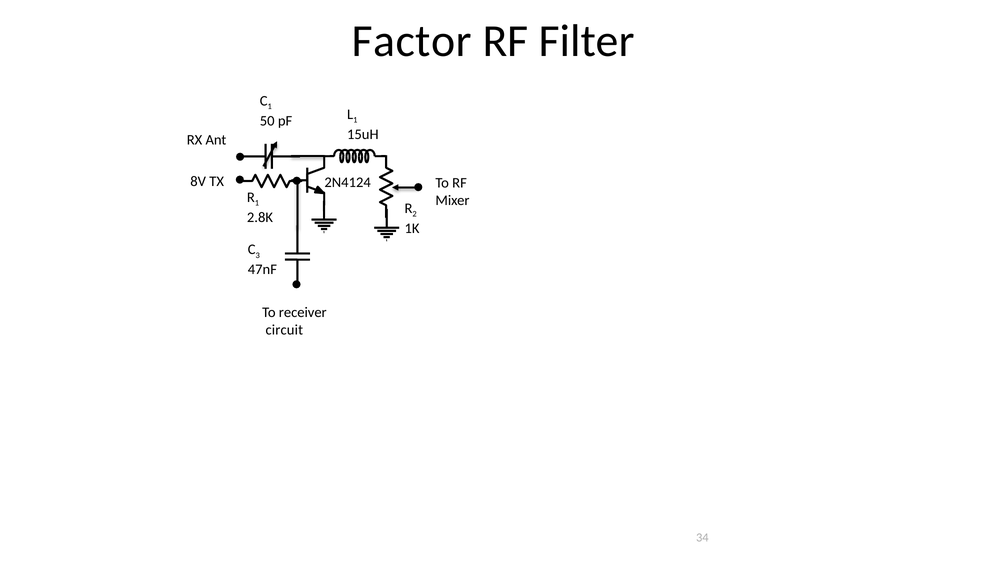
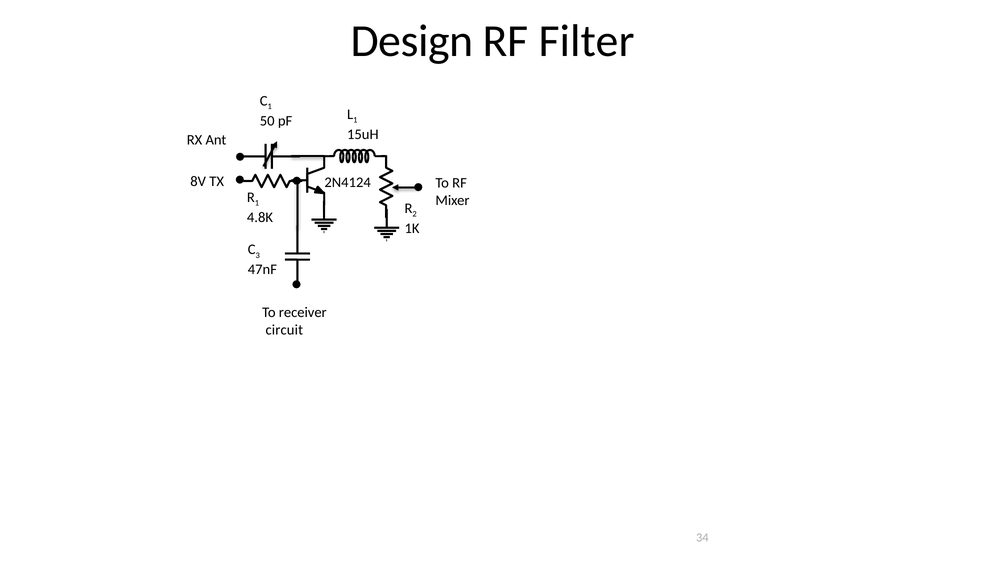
Factor: Factor -> Design (412, 41)
2.8K: 2.8K -> 4.8K (260, 217)
